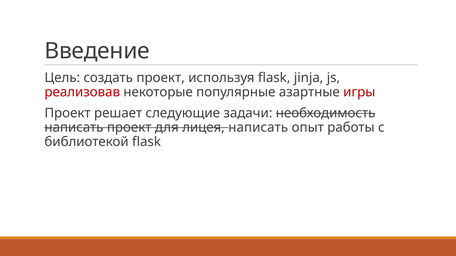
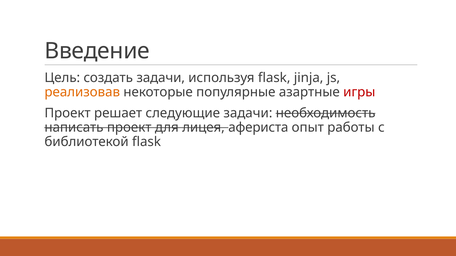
создать проект: проект -> задачи (161, 78)
реализовав colour: red -> orange (82, 92)
лицея написать: написать -> афериста (258, 128)
